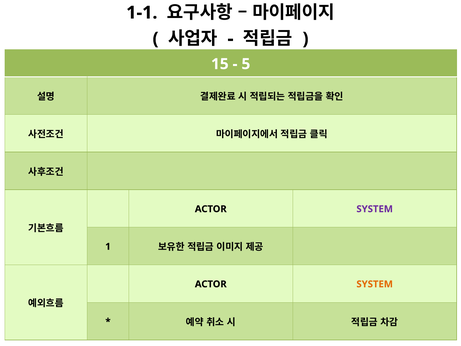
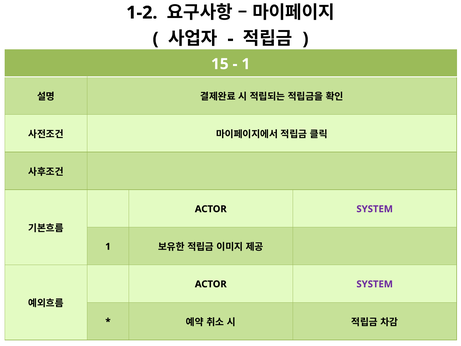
1-1: 1-1 -> 1-2 (142, 13)
5: 5 -> 1 (246, 64)
SYSTEM colour: orange -> purple (375, 284)
